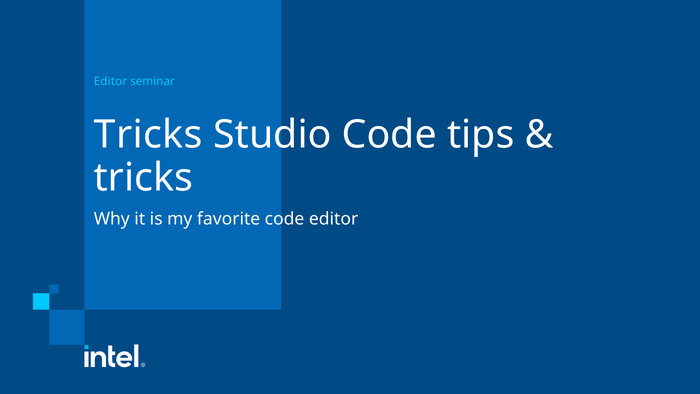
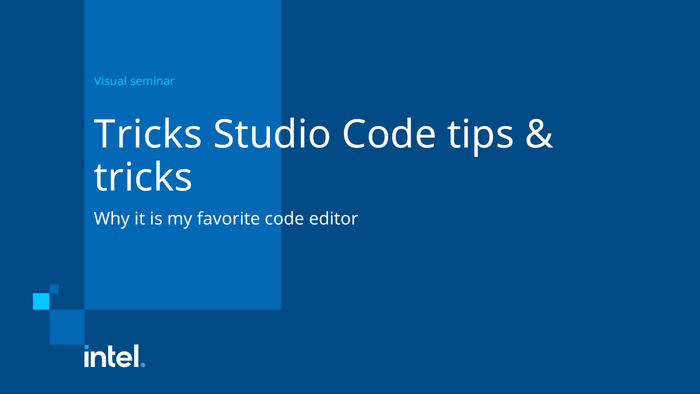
Editor: Editor -> Visual (110, 81)
